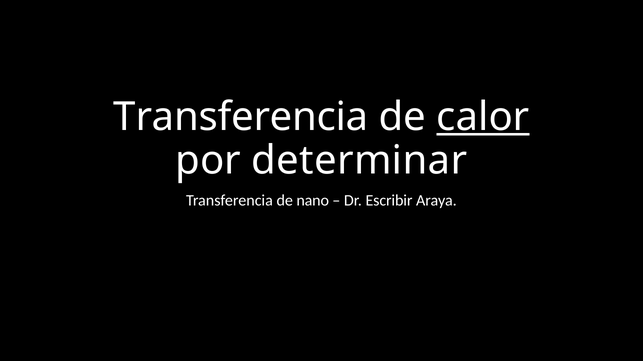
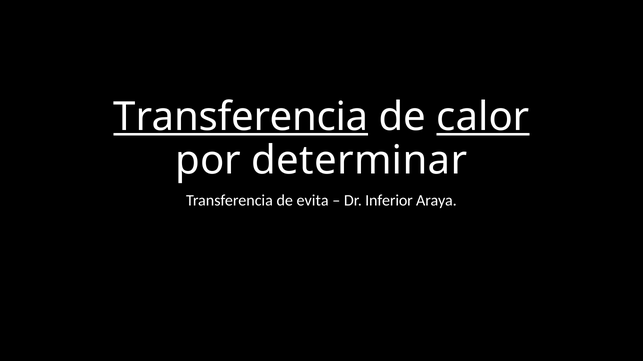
Transferencia underline: none -> present (241, 117)
nano: nano -> evita (313, 201)
Escribir: Escribir -> Inferior (389, 201)
